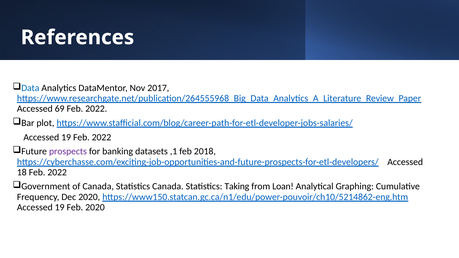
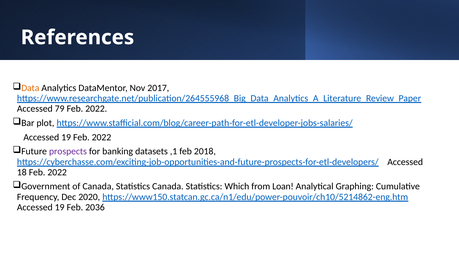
Data colour: blue -> orange (30, 88)
69: 69 -> 79 (60, 109)
Taking: Taking -> Which (237, 187)
Feb 2020: 2020 -> 2036 (95, 208)
